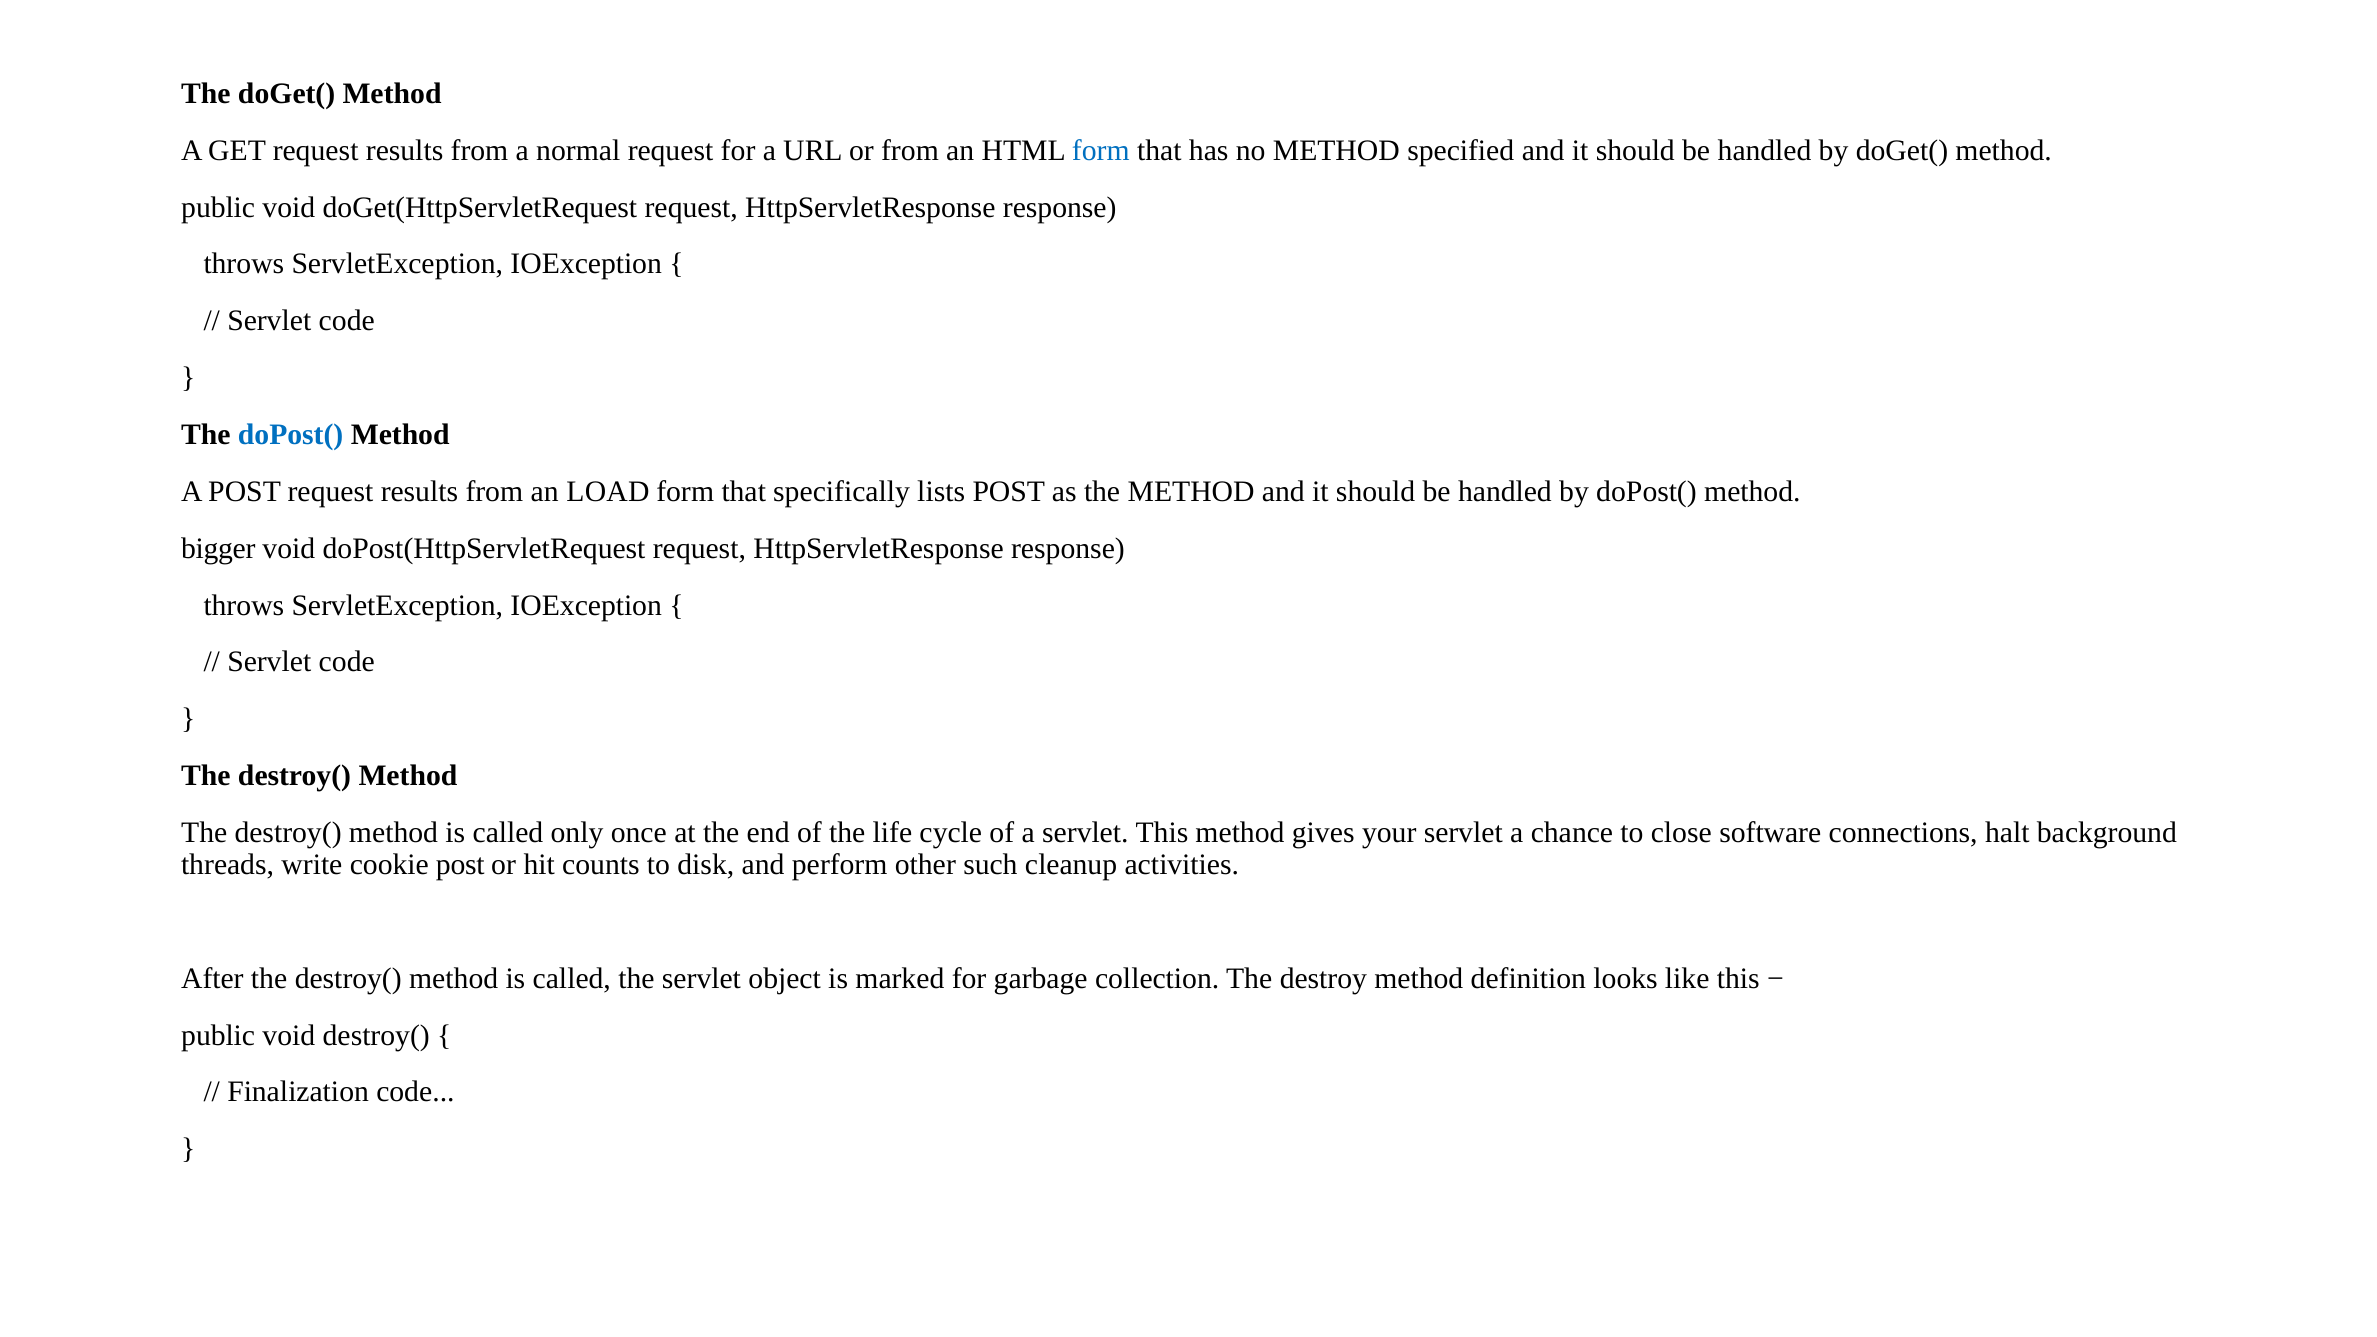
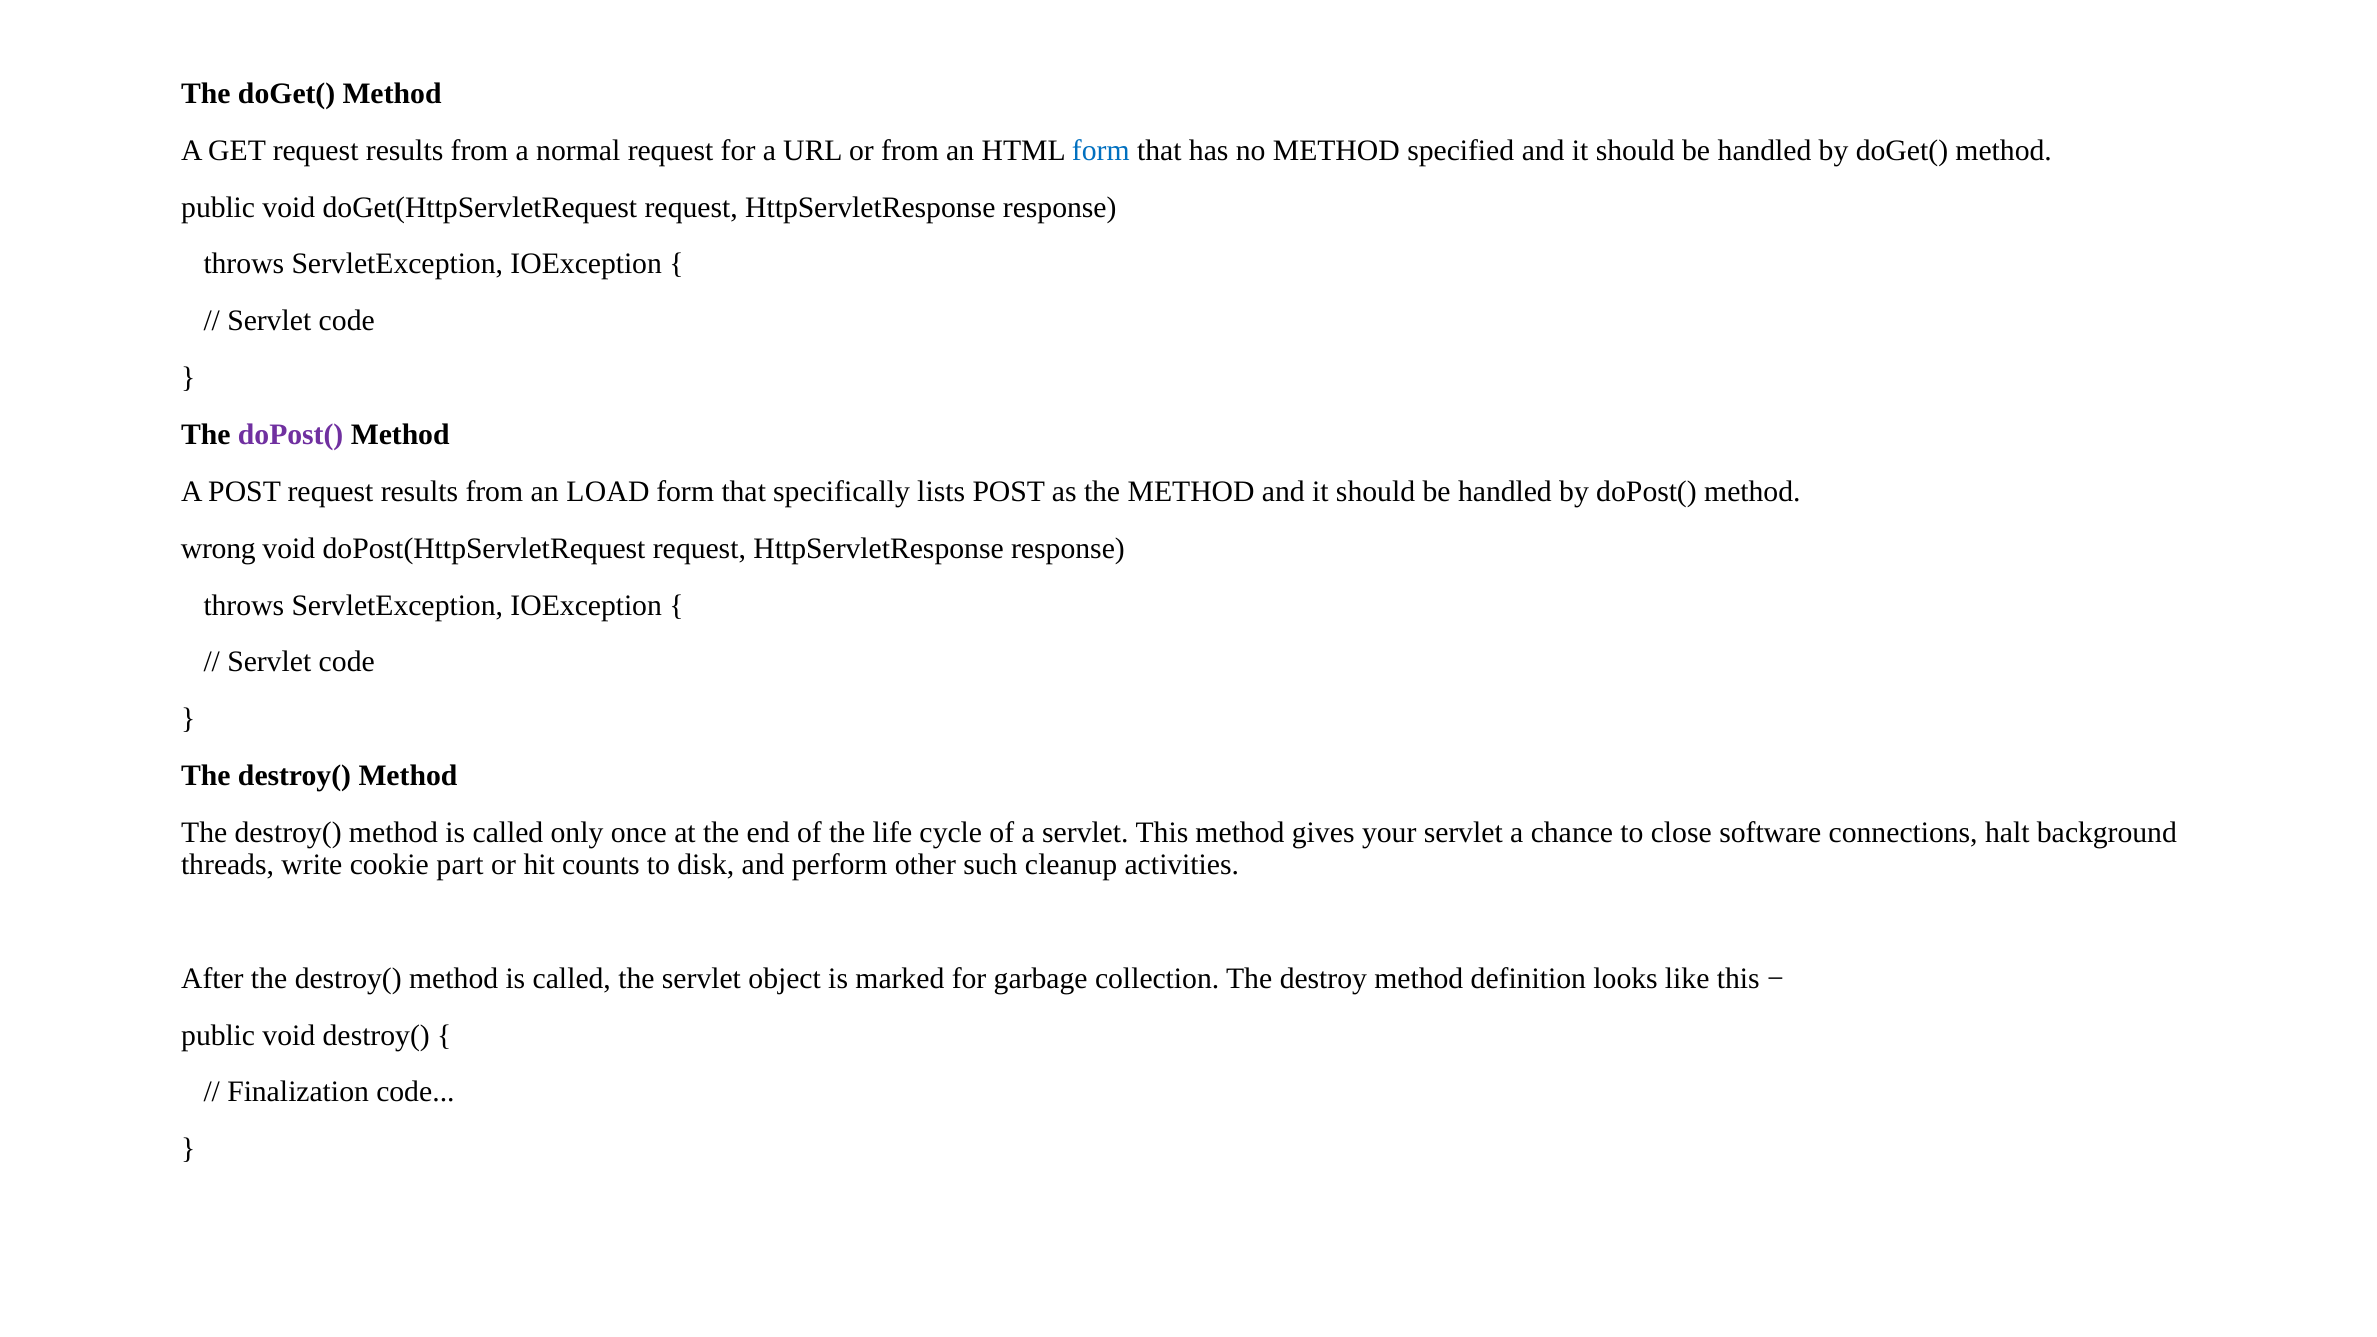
doPost( colour: blue -> purple (291, 435)
bigger: bigger -> wrong (218, 548)
cookie post: post -> part (460, 865)
